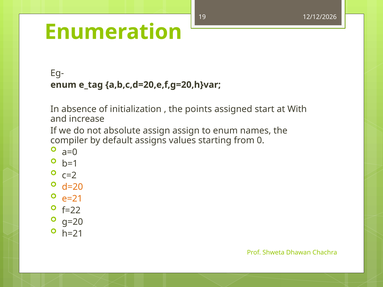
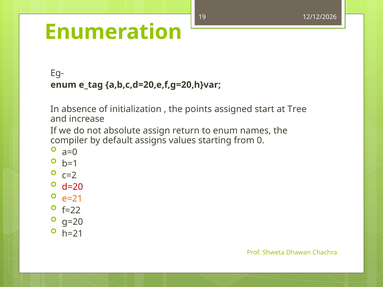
With: With -> Tree (297, 109)
assign assign: assign -> return (186, 131)
d=20 colour: orange -> red (72, 187)
